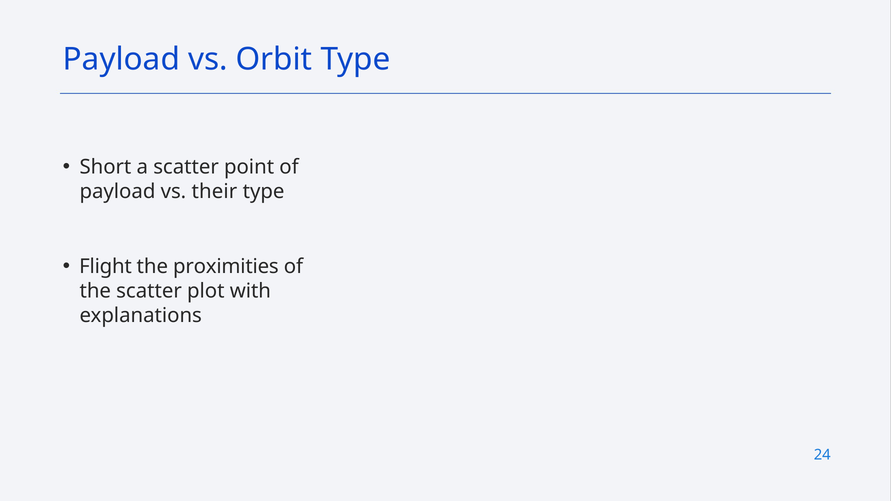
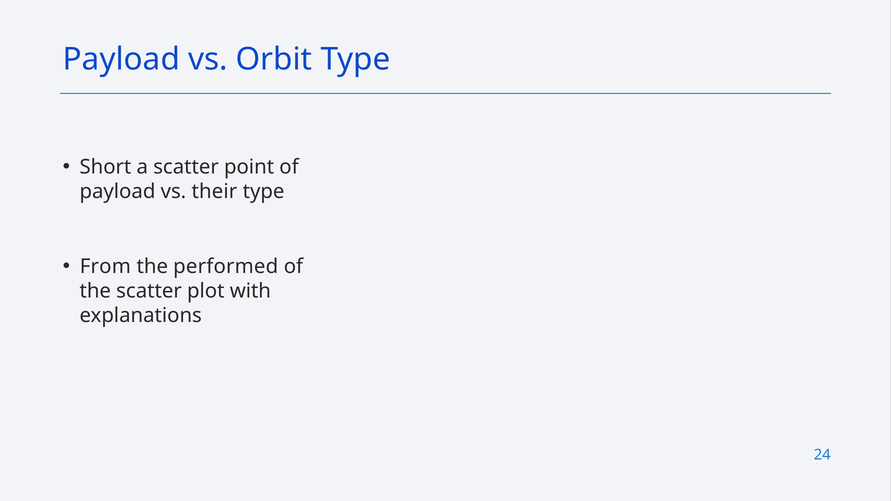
Flight: Flight -> From (105, 267)
proximities: proximities -> performed (226, 267)
